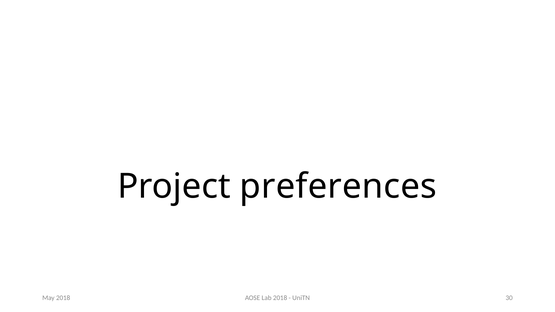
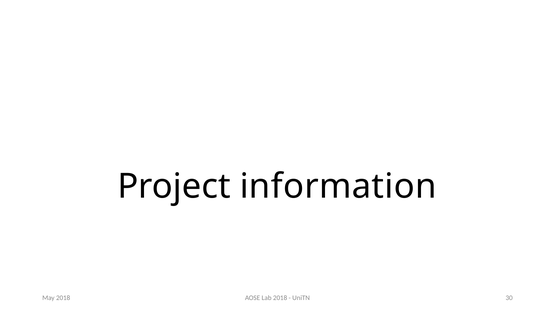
preferences: preferences -> information (338, 187)
